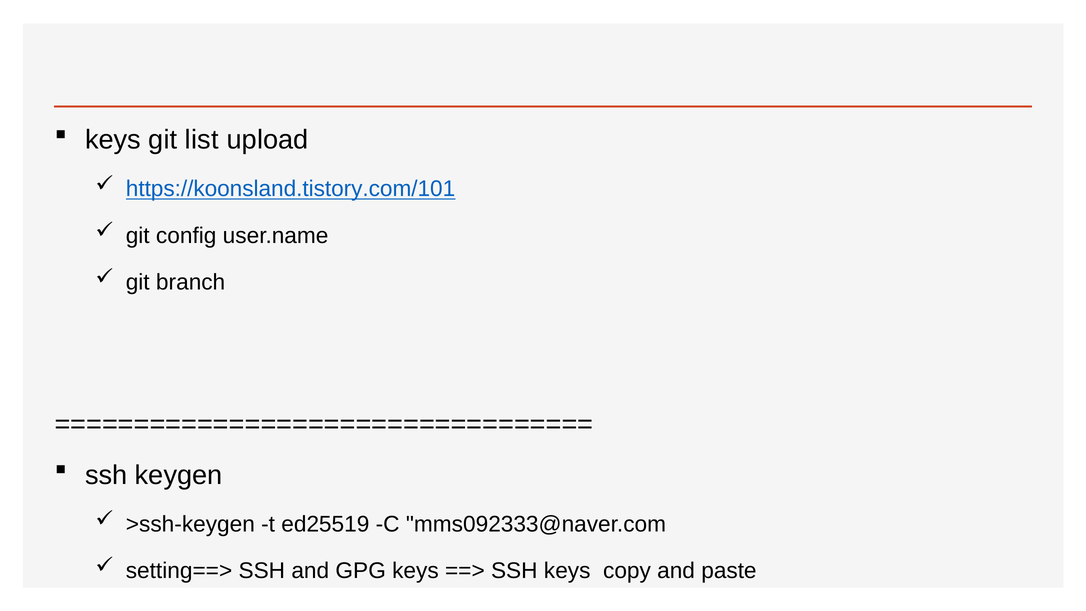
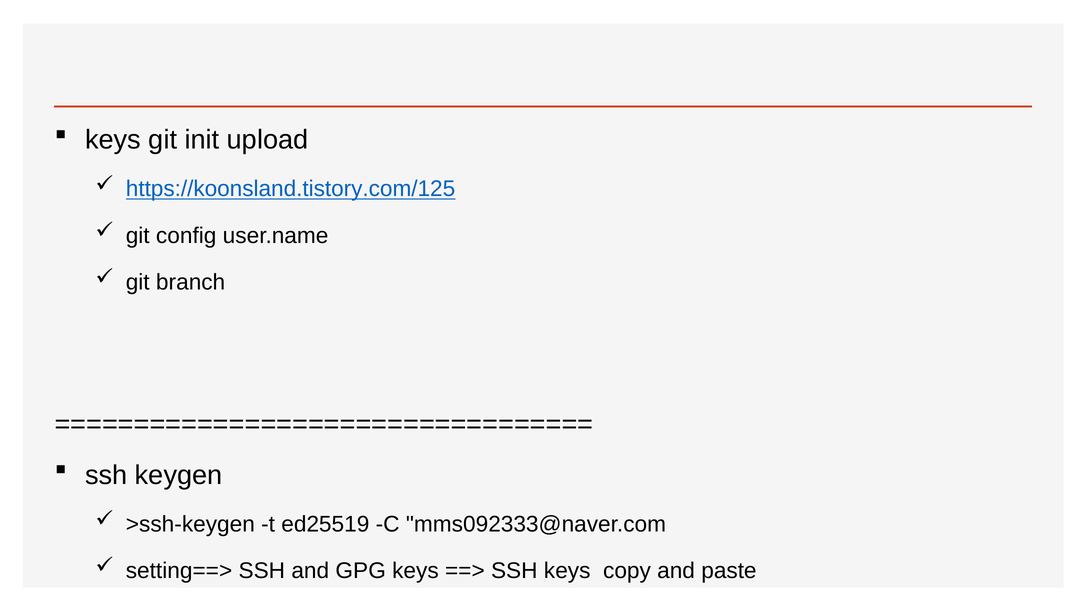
list: list -> init (202, 140)
https://koonsland.tistory.com/101: https://koonsland.tistory.com/101 -> https://koonsland.tistory.com/125 (291, 189)
